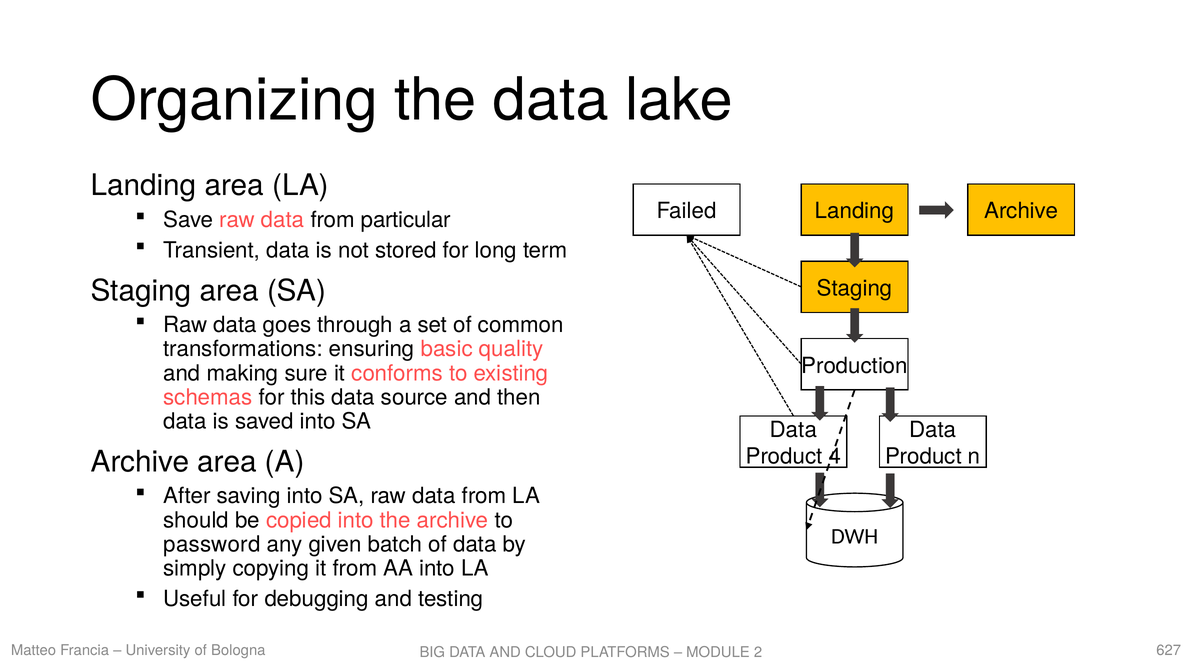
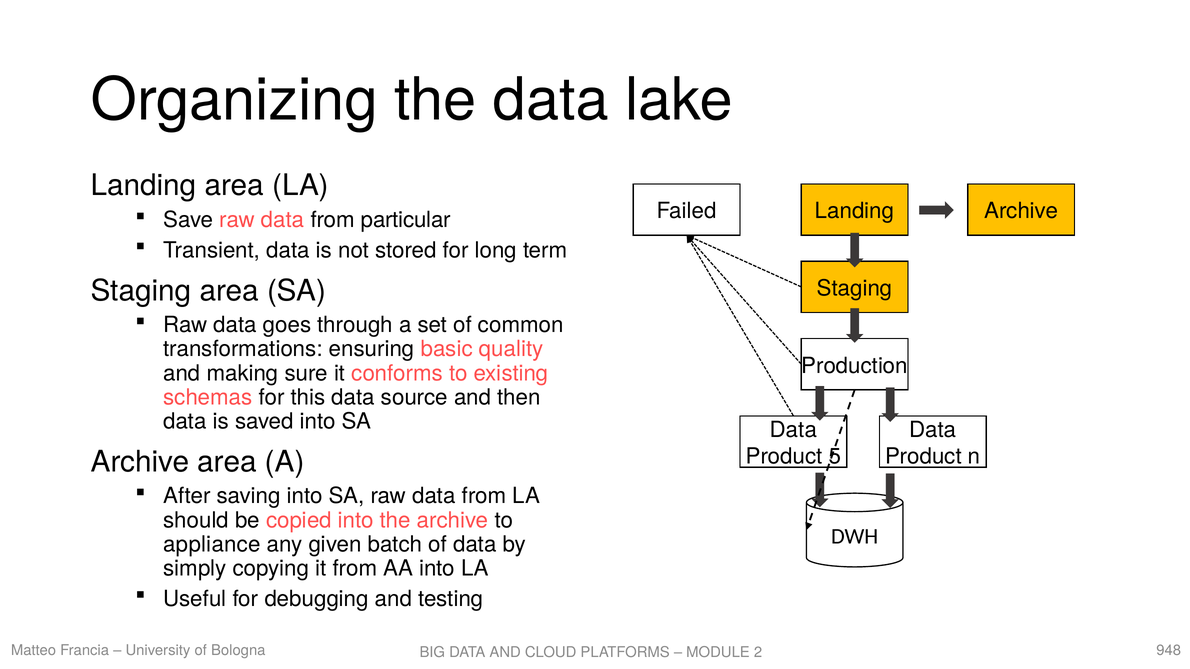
4: 4 -> 5 (835, 457)
password: password -> appliance (212, 545)
627: 627 -> 948 (1169, 651)
